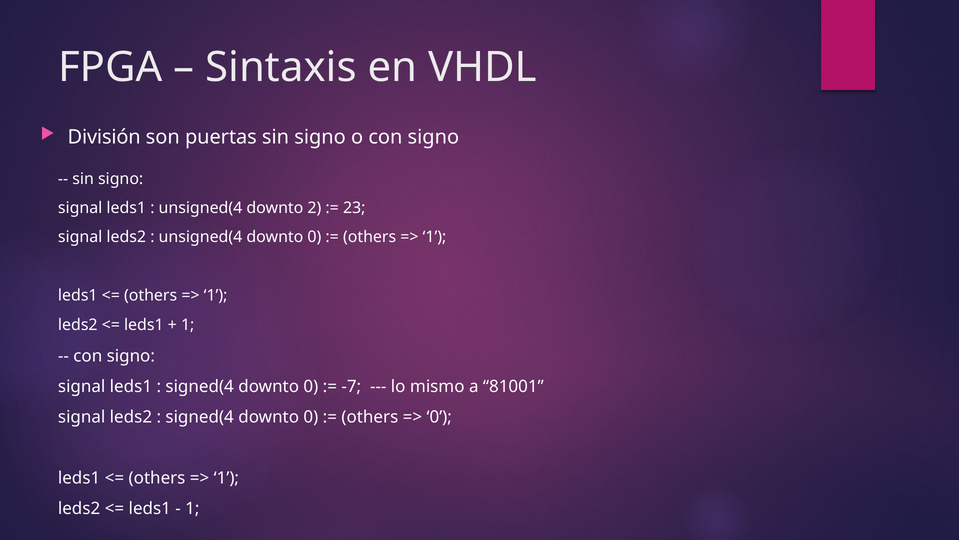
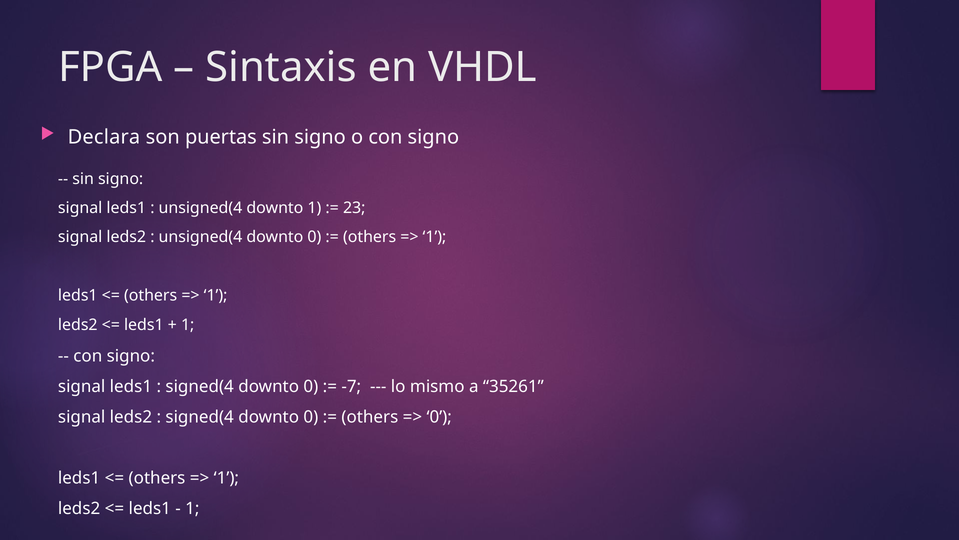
División: División -> Declara (104, 137)
downto 2: 2 -> 1 (314, 208)
81001: 81001 -> 35261 (513, 386)
